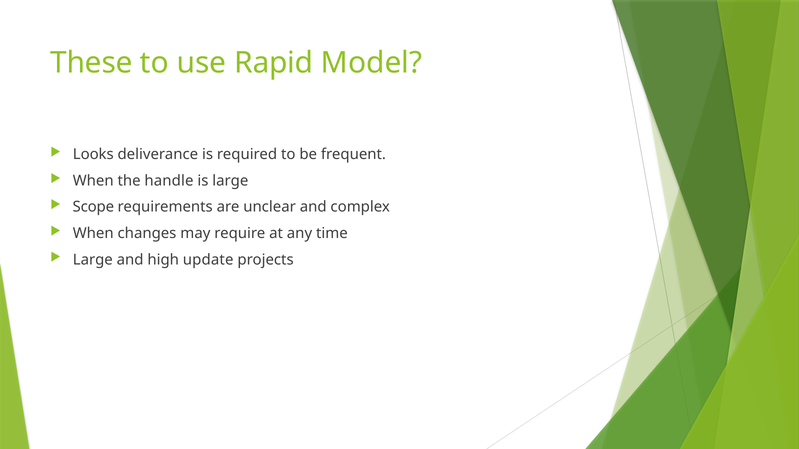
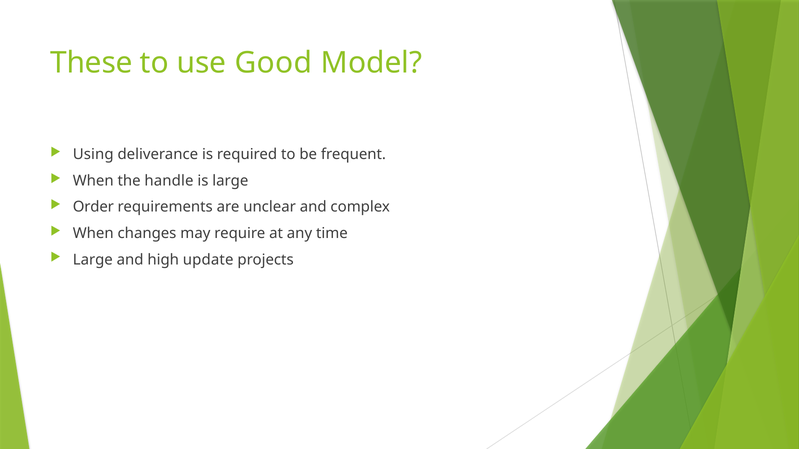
Rapid: Rapid -> Good (273, 63)
Looks: Looks -> Using (93, 155)
Scope: Scope -> Order (93, 207)
